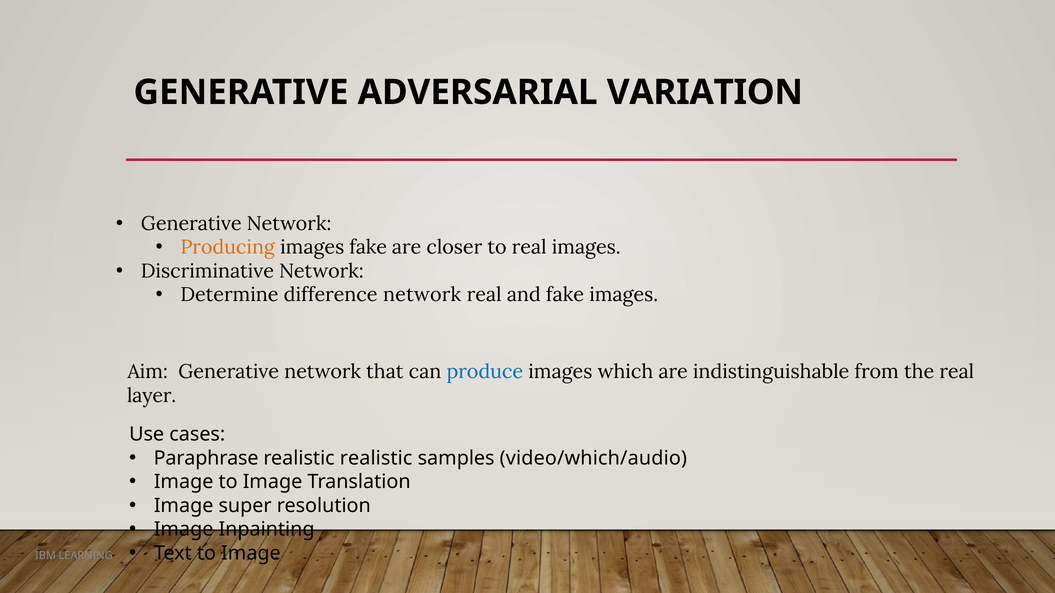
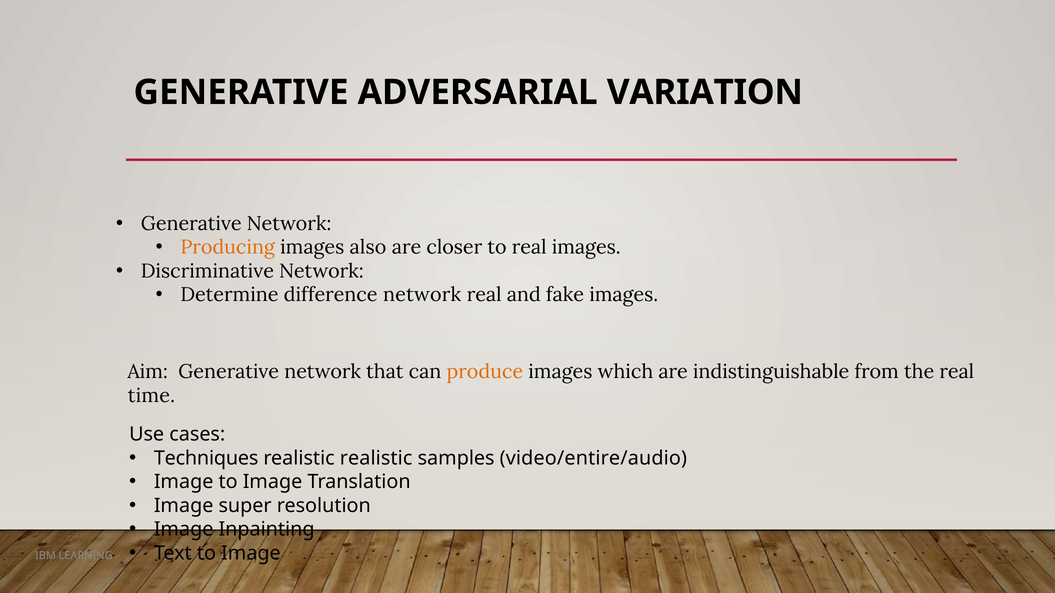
images fake: fake -> also (368, 248)
produce colour: blue -> orange (485, 372)
layer: layer -> time (151, 396)
Paraphrase: Paraphrase -> Techniques (206, 458)
video/which/audio: video/which/audio -> video/entire/audio (593, 458)
